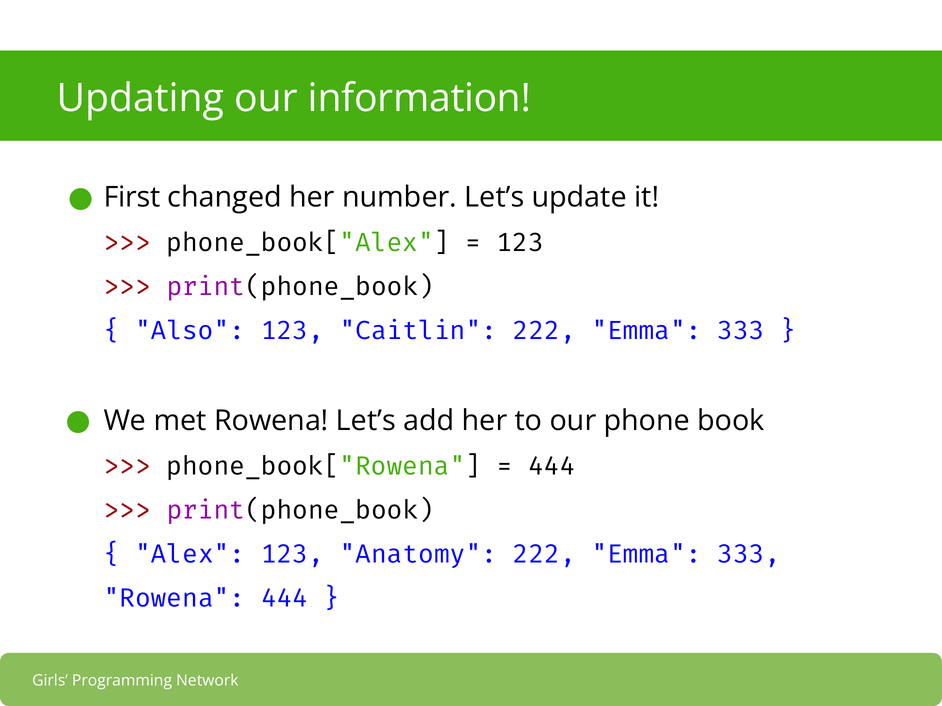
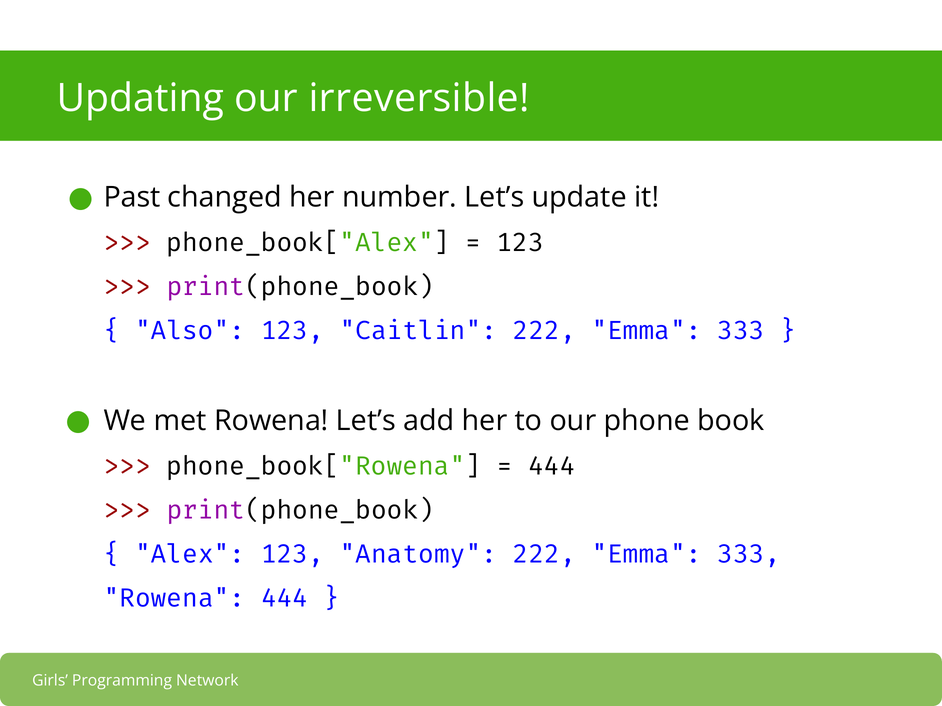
information: information -> irreversible (419, 99)
First: First -> Past (132, 198)
